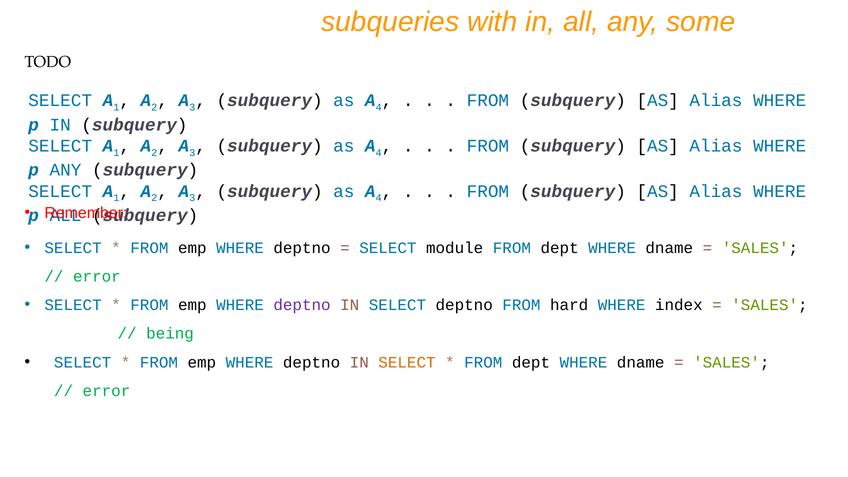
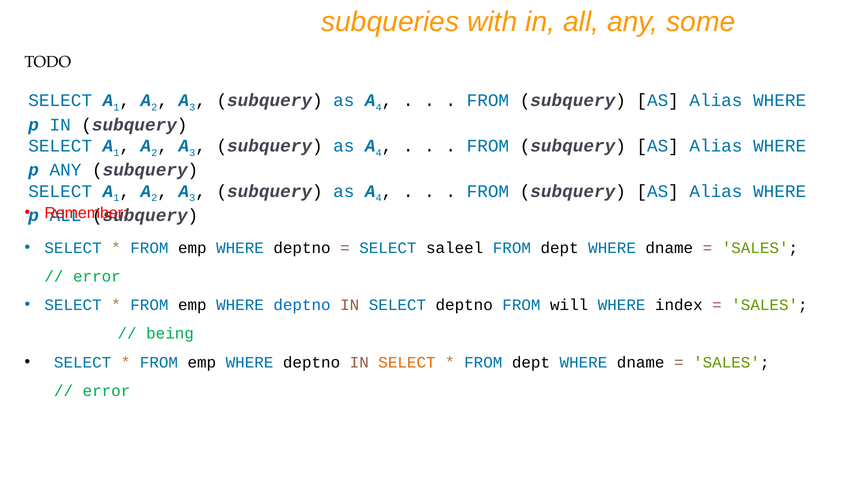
module: module -> saleel (455, 248)
deptno colour: purple -> blue (302, 305)
hard: hard -> will (569, 305)
